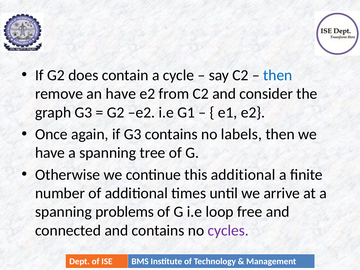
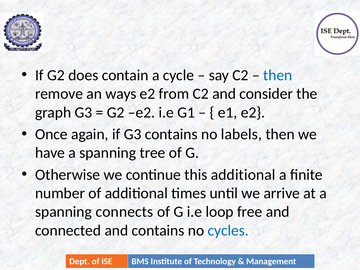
an have: have -> ways (121, 94)
problems: problems -> connects (124, 212)
cycles colour: purple -> blue (228, 230)
